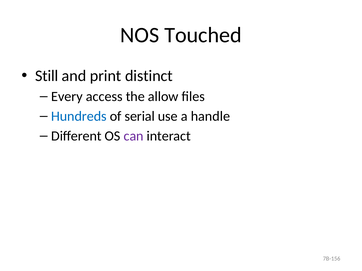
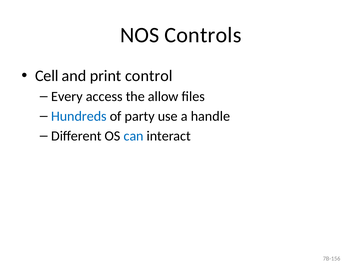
Touched: Touched -> Controls (203, 35)
Still: Still -> Cell (47, 76)
distinct: distinct -> control (149, 76)
serial: serial -> party (140, 116)
can colour: purple -> blue (134, 136)
